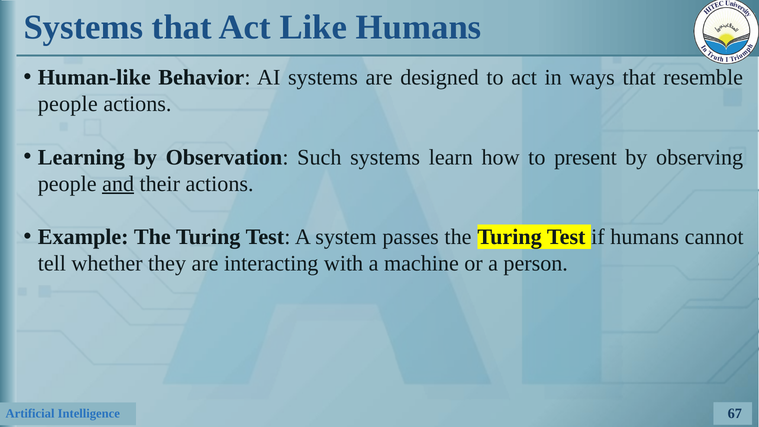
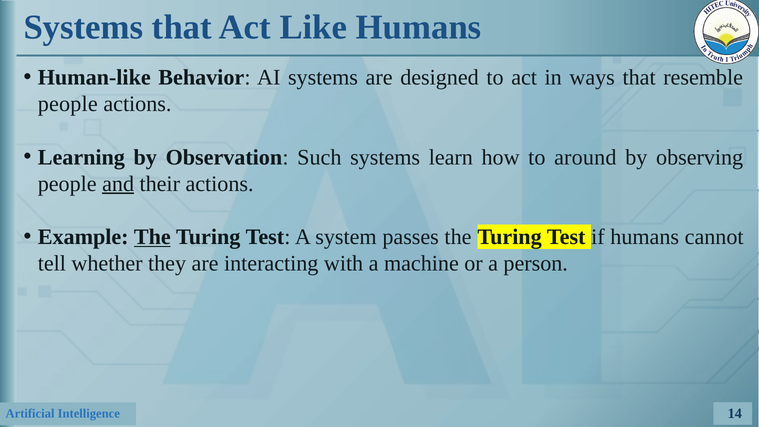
present: present -> around (585, 157)
The underline: none -> present (152, 237)
67: 67 -> 14 (735, 414)
